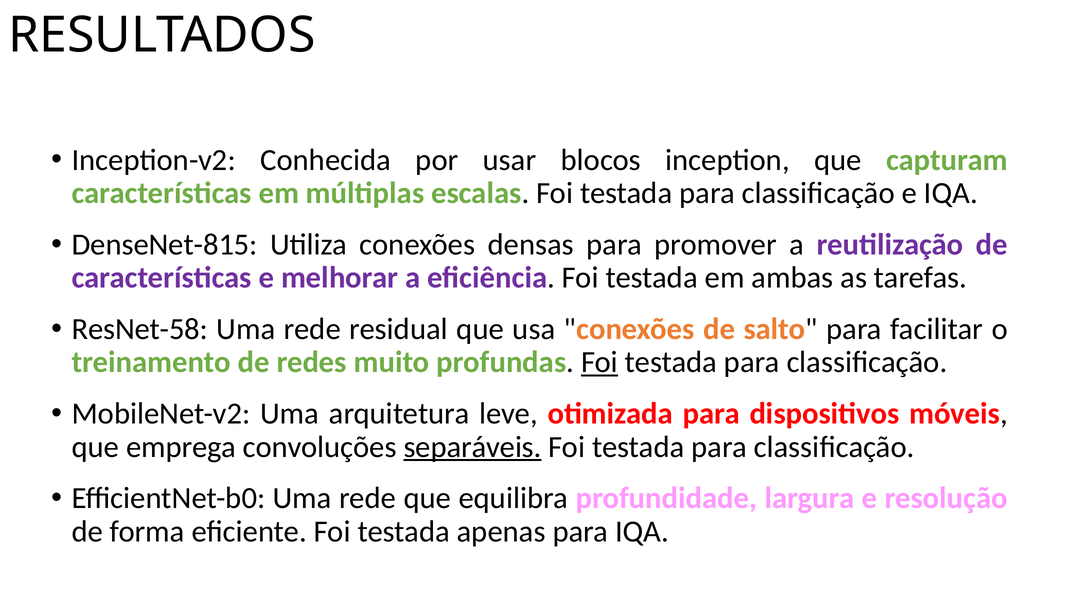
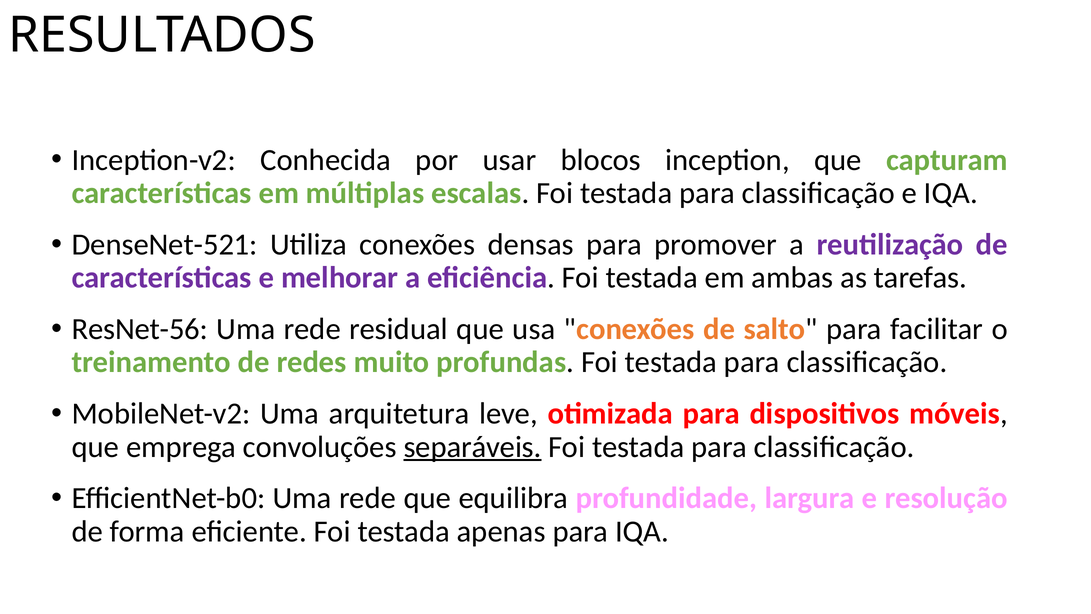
DenseNet-815: DenseNet-815 -> DenseNet-521 (165, 244)
ResNet-58: ResNet-58 -> ResNet-56 (140, 329)
Foi underline: present -> none (600, 362)
